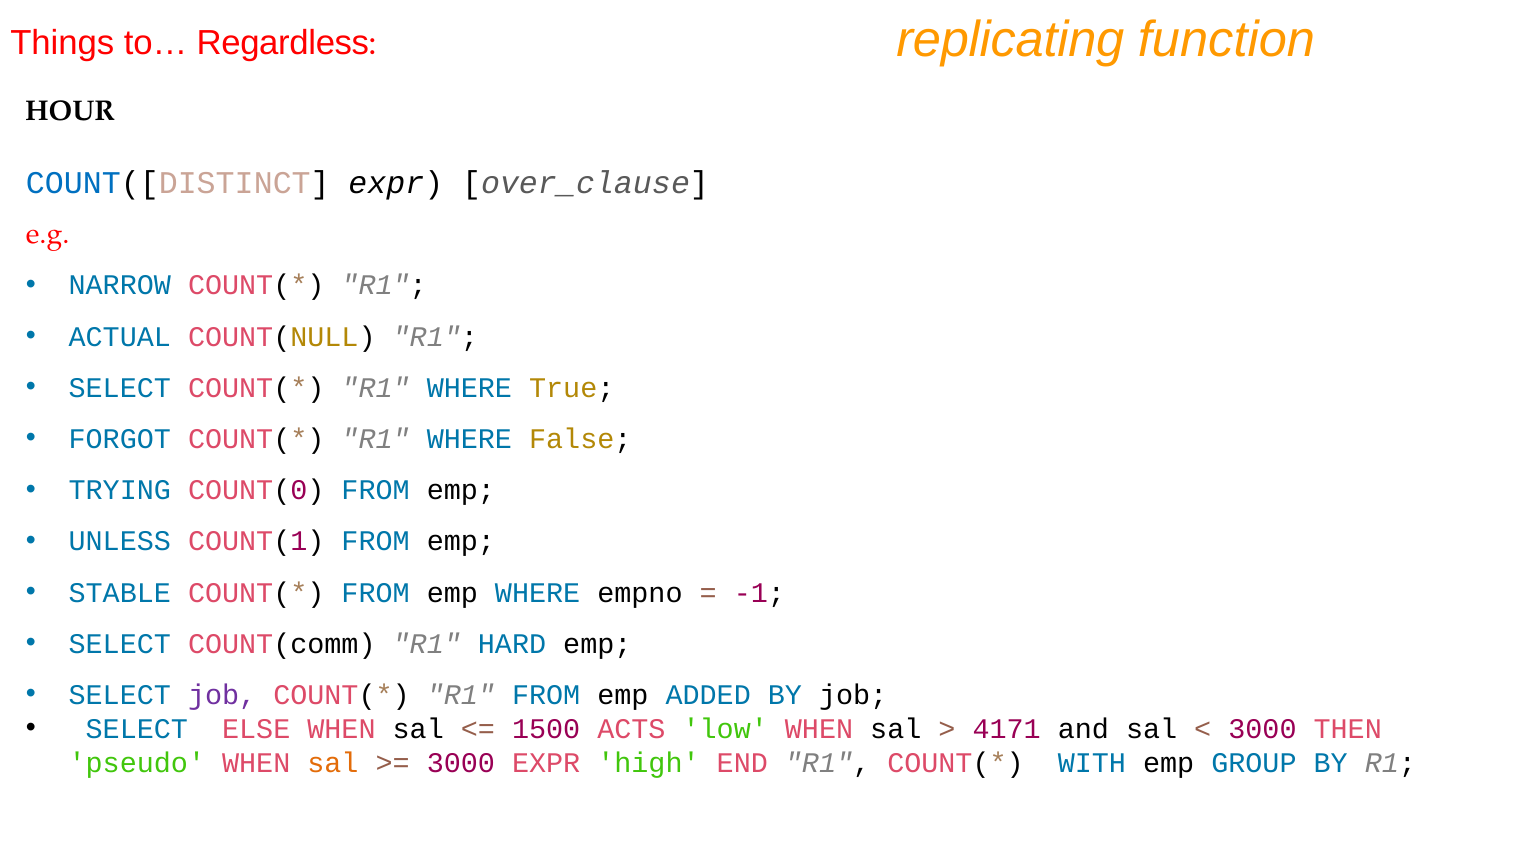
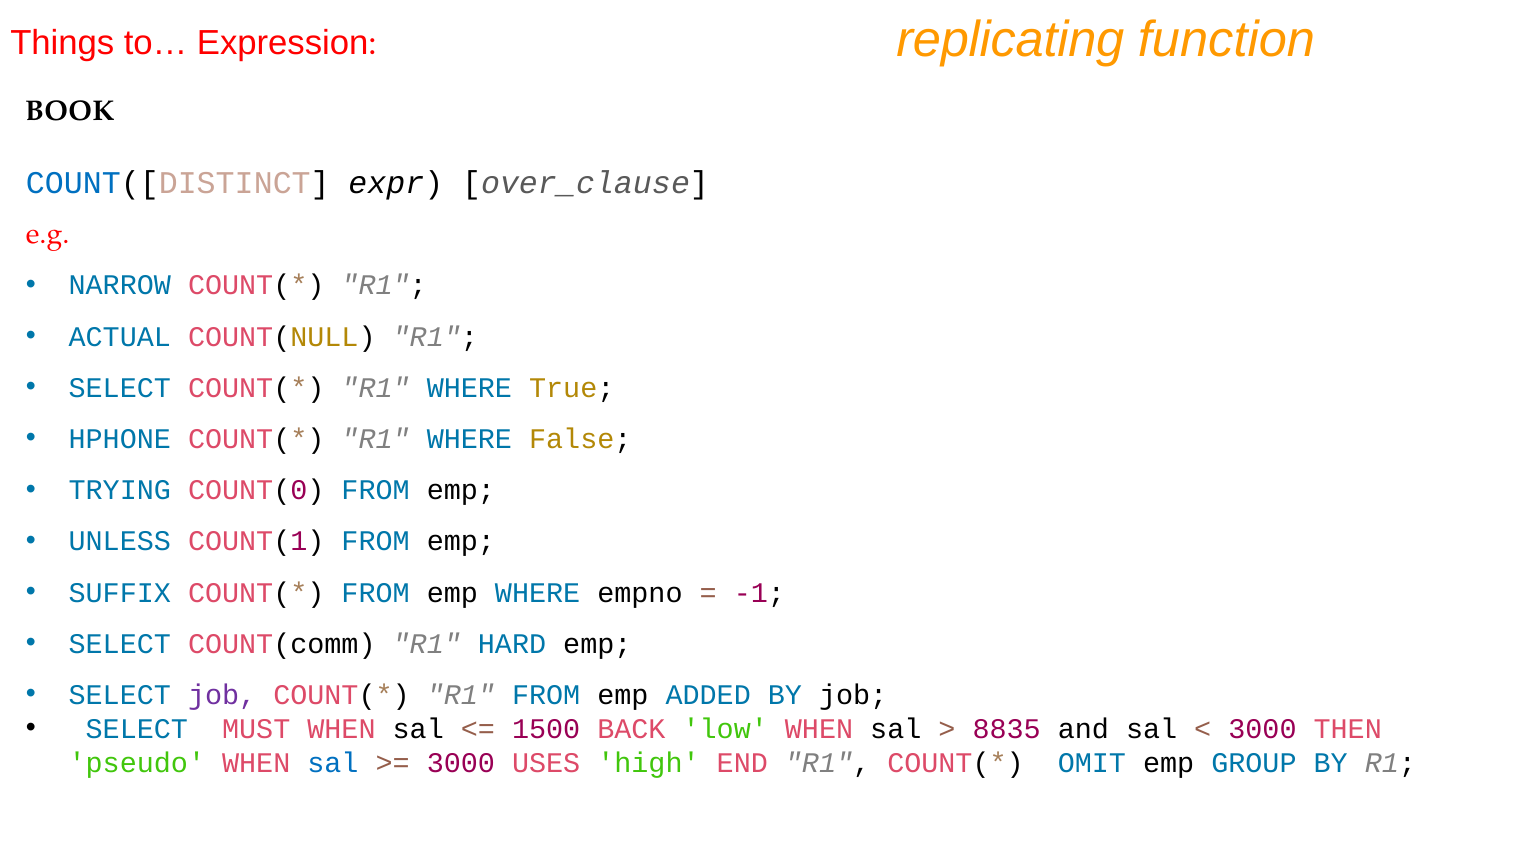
Regardless: Regardless -> Expression (283, 43)
HOUR: HOUR -> BOOK (70, 111)
FORGOT: FORGOT -> HPHONE (120, 439)
STABLE: STABLE -> SUFFIX (120, 592)
ELSE: ELSE -> MUST (256, 729)
ACTS: ACTS -> BACK (631, 729)
4171: 4171 -> 8835 (1007, 729)
sal colour: orange -> blue (333, 763)
3000 EXPR: EXPR -> USES (546, 763)
WITH: WITH -> OMIT (1092, 763)
